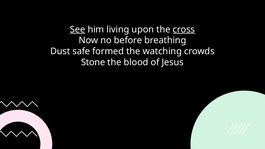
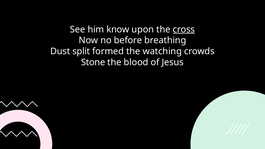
See underline: present -> none (78, 29)
living: living -> know (118, 29)
safe: safe -> split (81, 51)
